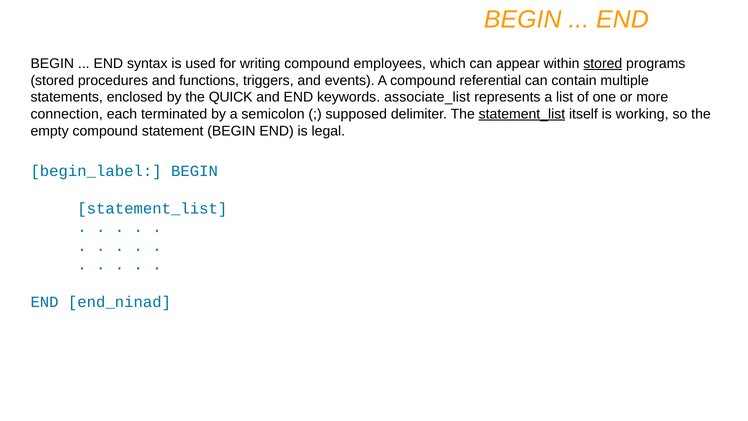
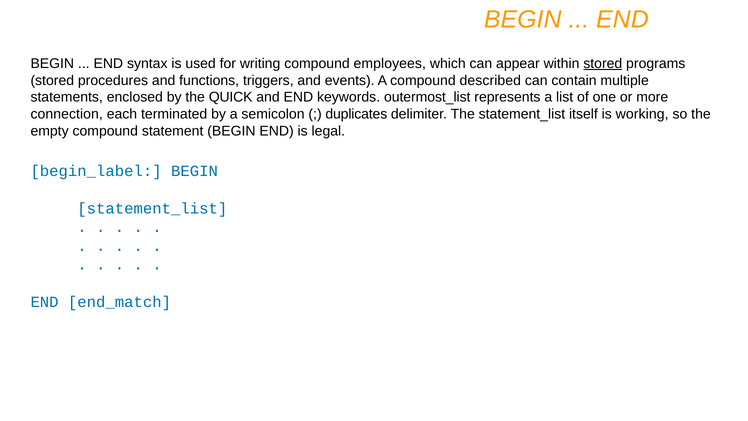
referential: referential -> described (490, 80)
associate_list: associate_list -> outermost_list (427, 97)
supposed: supposed -> duplicates (356, 114)
statement_list underline: present -> none (522, 114)
end_ninad: end_ninad -> end_match (119, 302)
